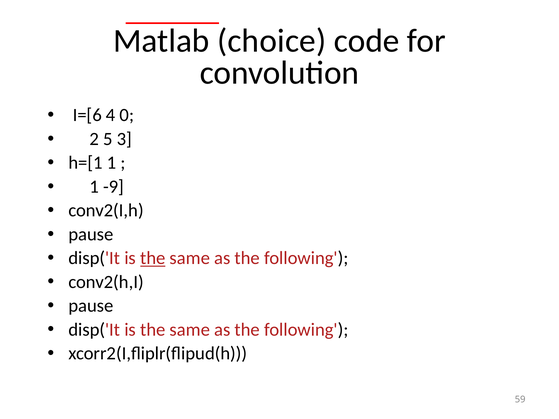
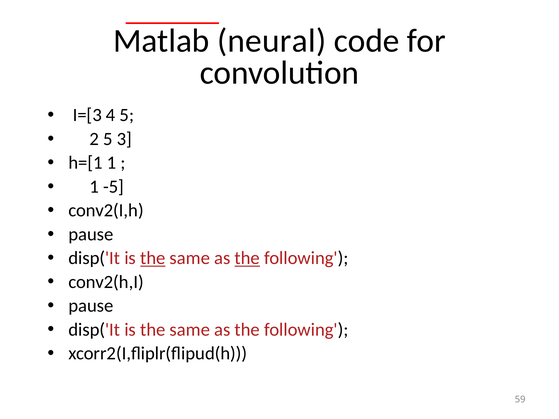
choice: choice -> neural (272, 41)
I=[6: I=[6 -> I=[3 (87, 115)
4 0: 0 -> 5 (127, 115)
-9: -9 -> -5 (114, 187)
the underline: none -> present (247, 258)
